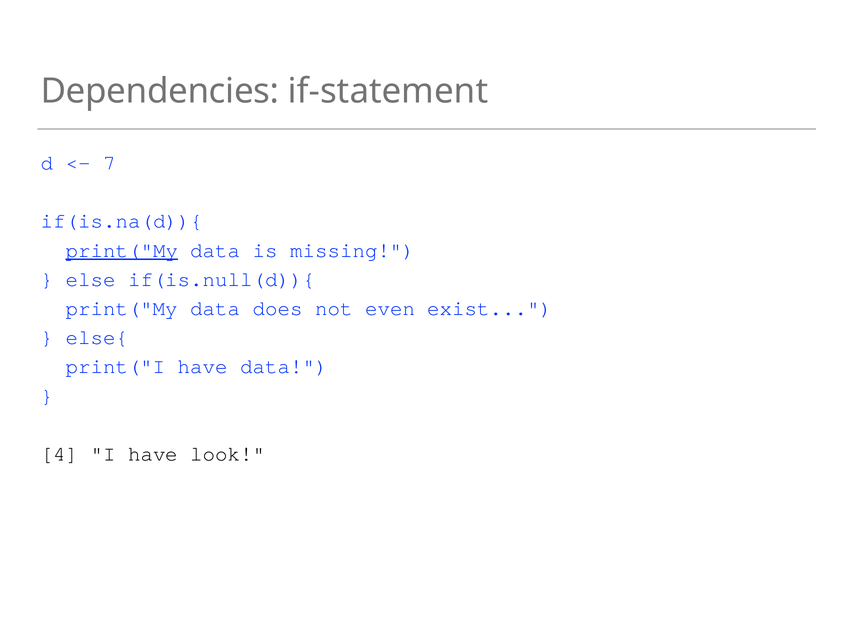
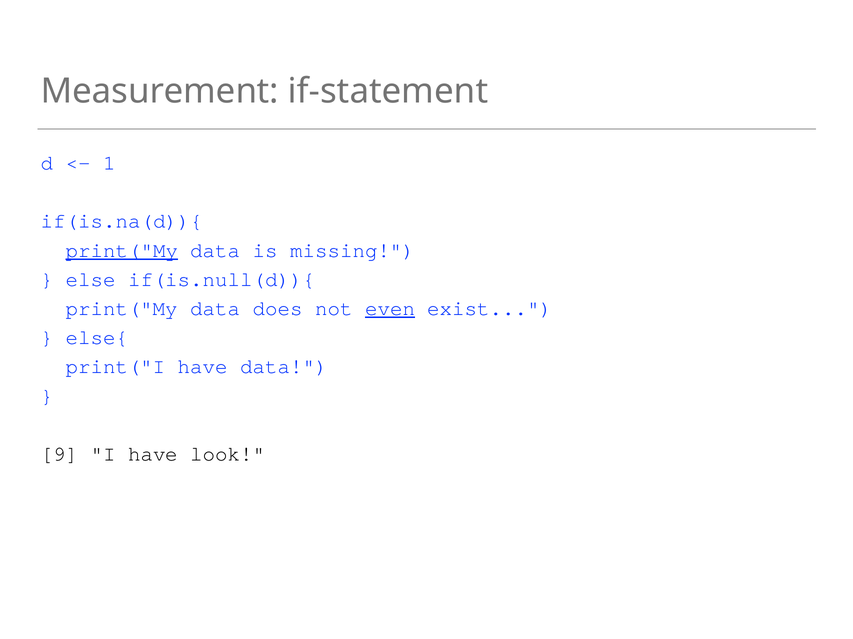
Dependencies: Dependencies -> Measurement (160, 91)
7: 7 -> 1 (109, 163)
even underline: none -> present (390, 309)
4: 4 -> 9 (60, 454)
